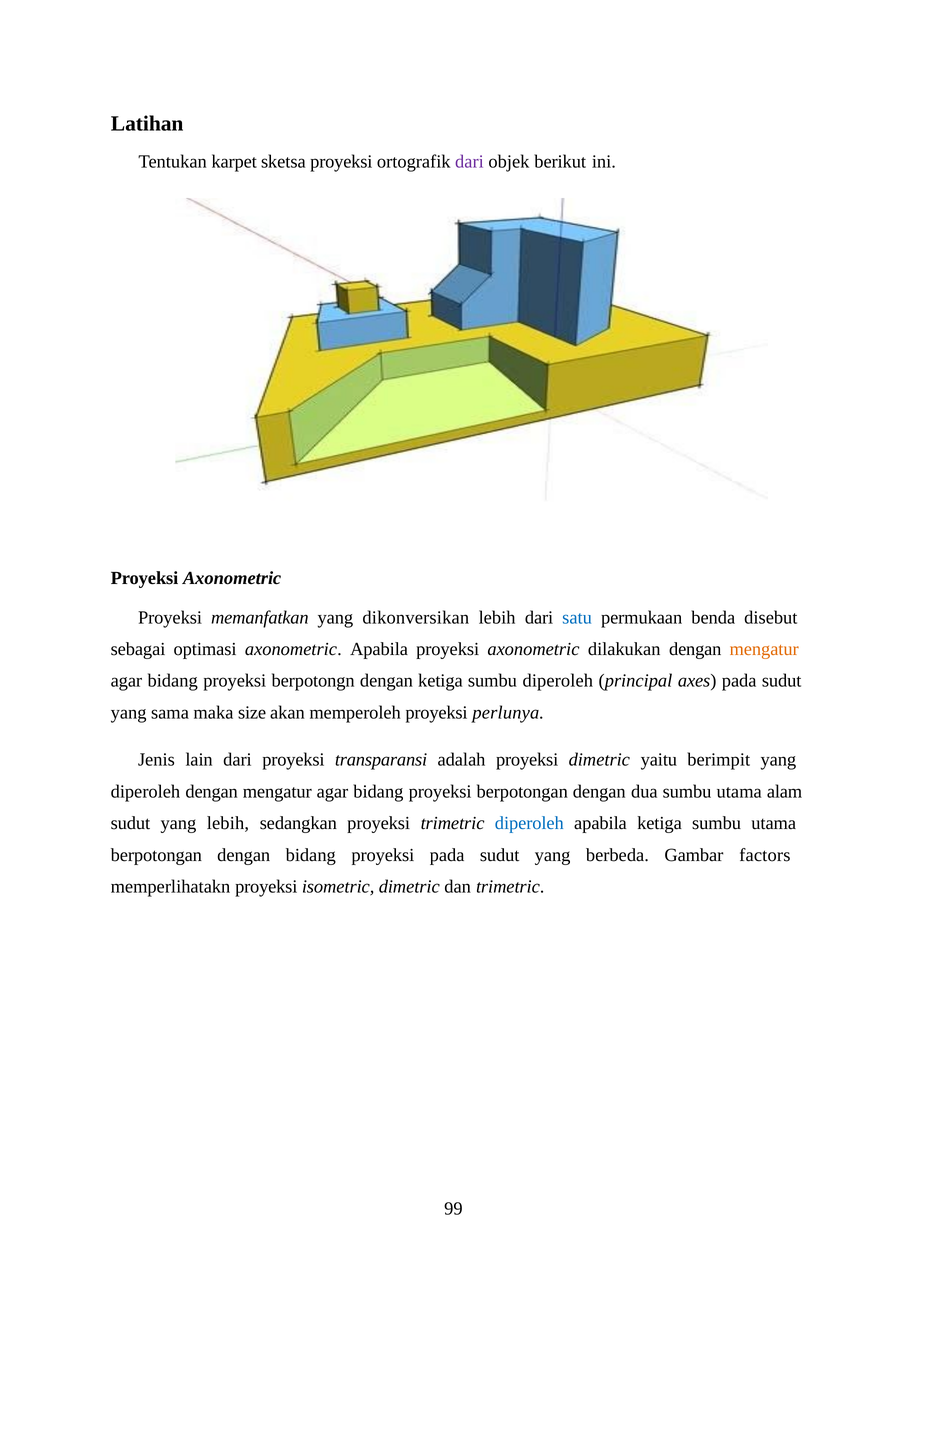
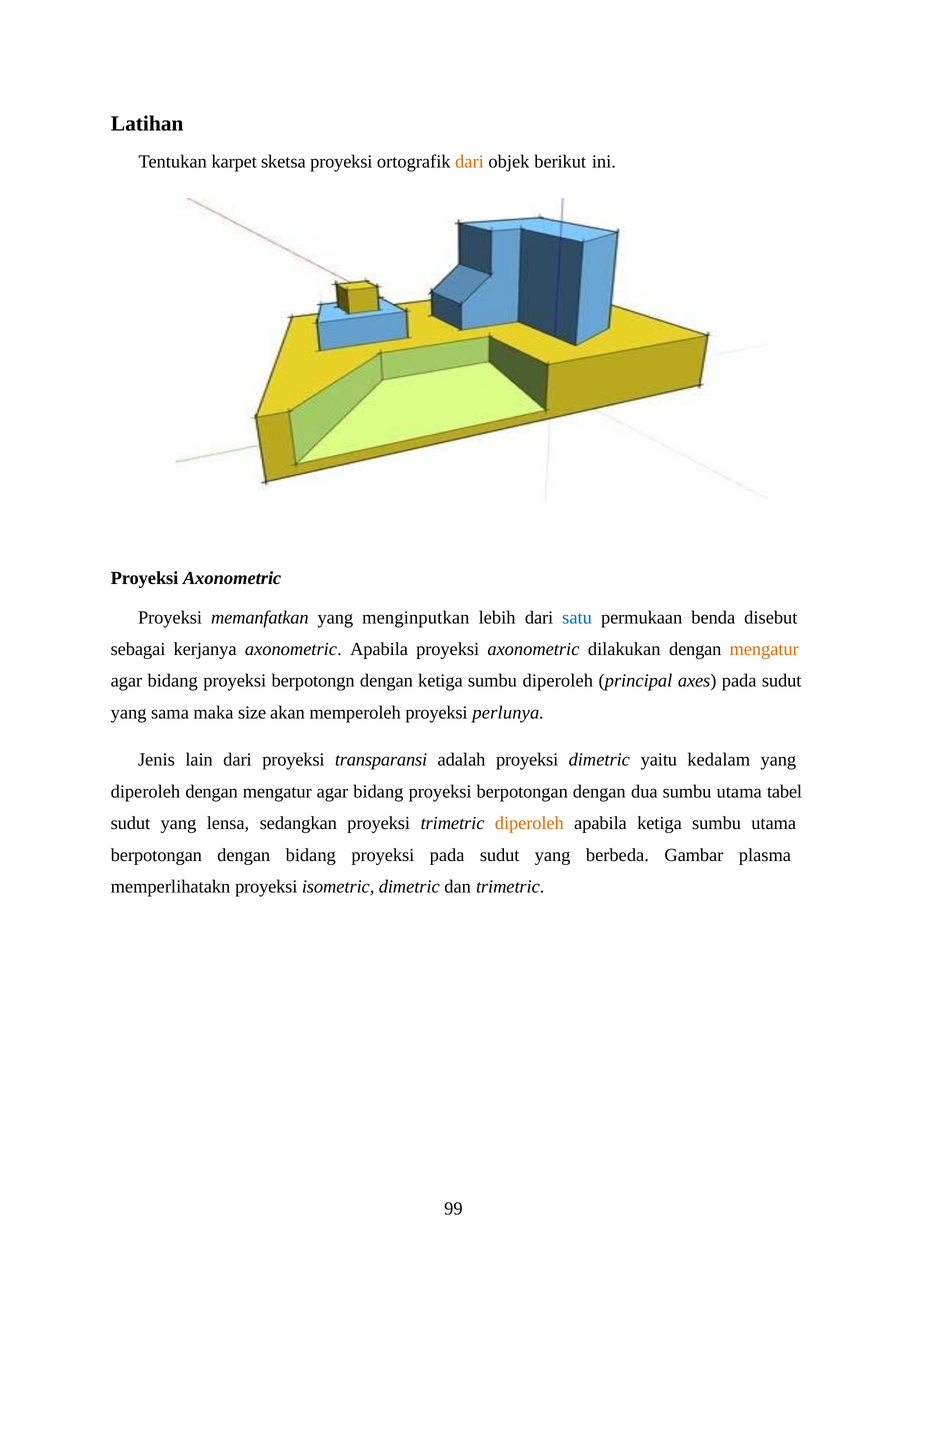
dari colour: purple -> orange (469, 162)
dikonversikan: dikonversikan -> menginputkan (416, 617)
optimasi: optimasi -> kerjanya (205, 649)
berimpit: berimpit -> kedalam (719, 760)
alam: alam -> tabel (785, 791)
yang lebih: lebih -> lensa (228, 823)
diperoleh colour: blue -> orange (529, 823)
factors: factors -> plasma (765, 855)
